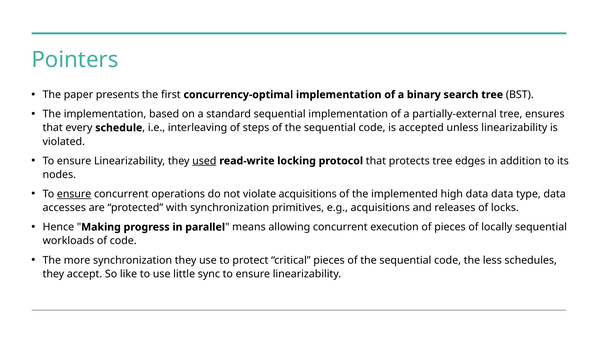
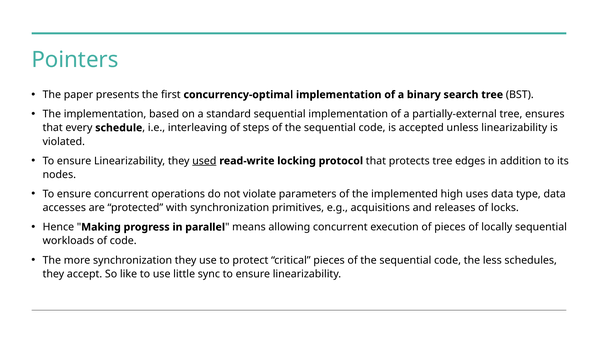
ensure underline: present -> none (74, 194)
violate acquisitions: acquisitions -> parameters (308, 194)
high data: data -> uses (477, 194)
